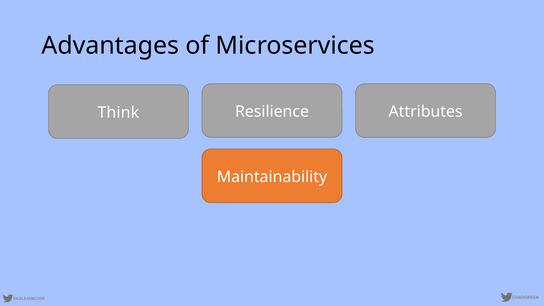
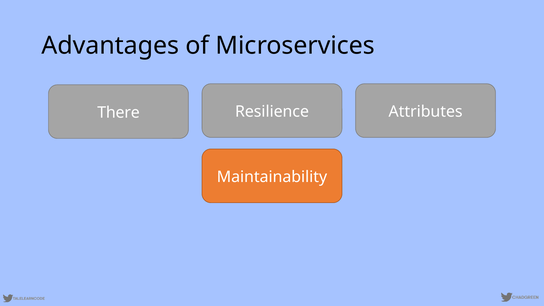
Think: Think -> There (118, 113)
